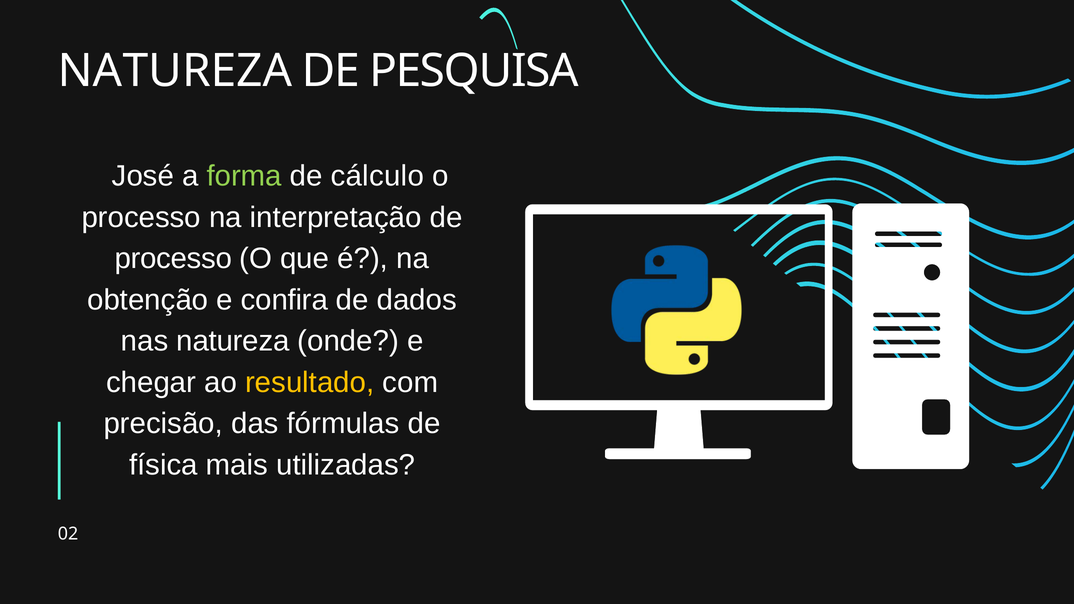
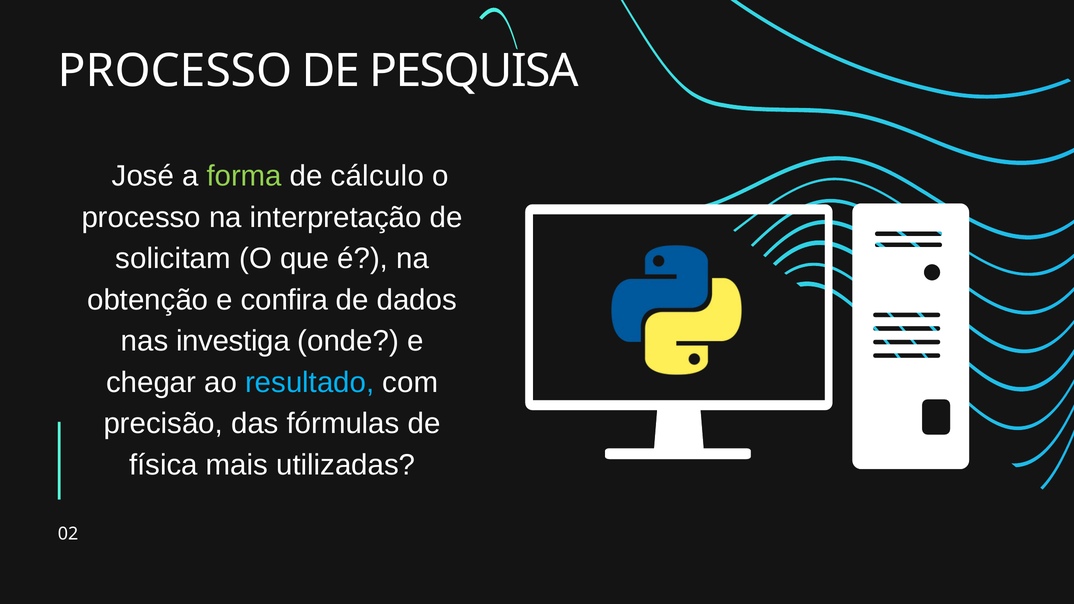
NATUREZA: NATUREZA -> PROCESSO (175, 71)
processo: processo -> solicitam (173, 259)
nas natureza: natureza -> investiga (233, 341)
resultado colour: yellow -> light blue (310, 382)
